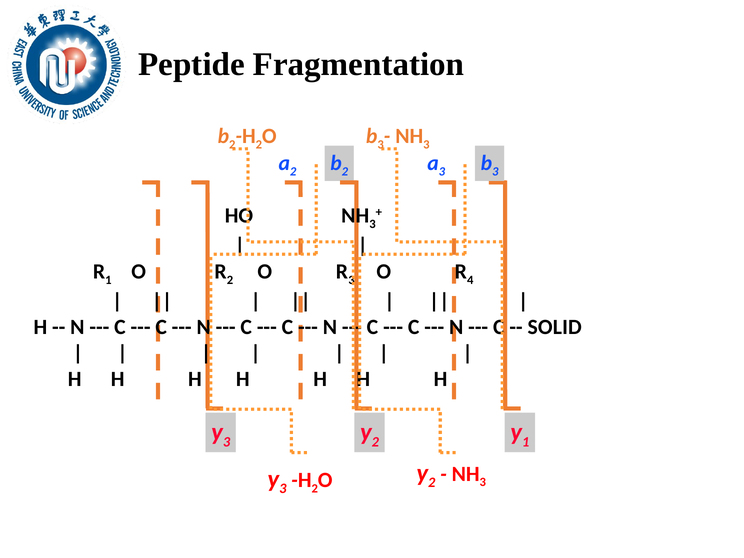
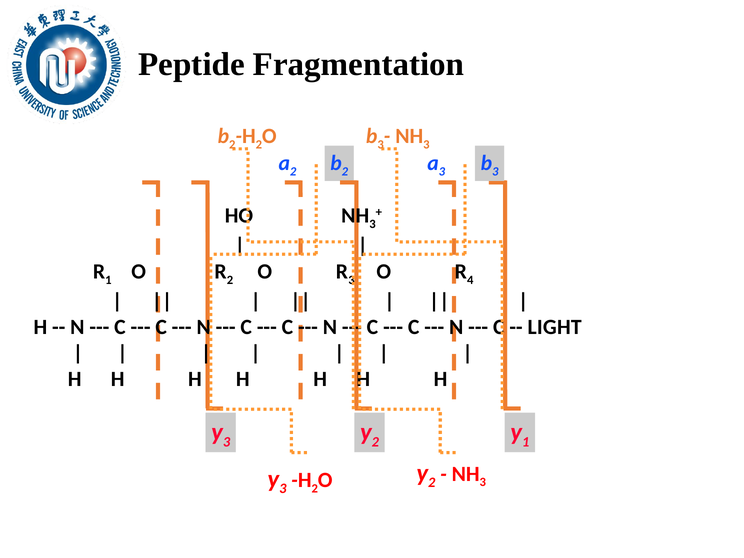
SOLID: SOLID -> LIGHT (555, 327)
